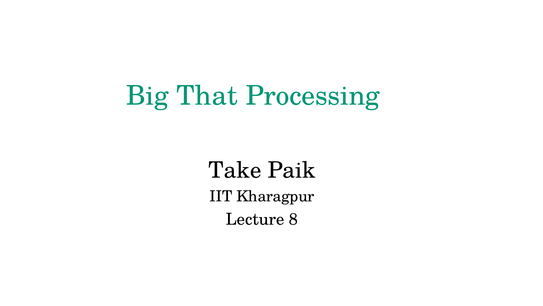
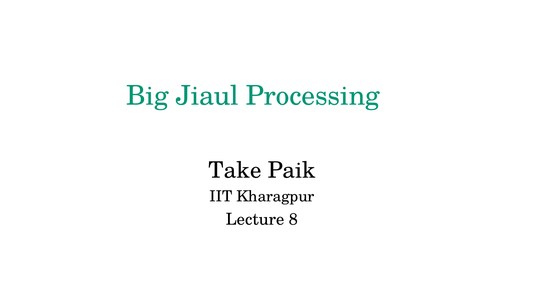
That: That -> Jiaul (207, 96)
